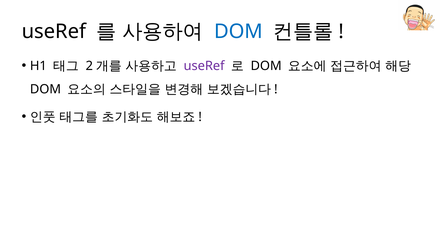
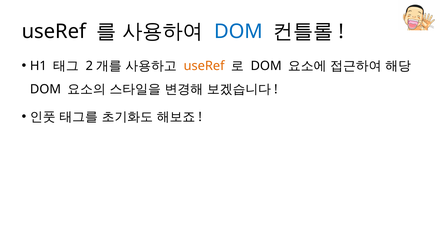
useRef colour: purple -> orange (204, 66)
